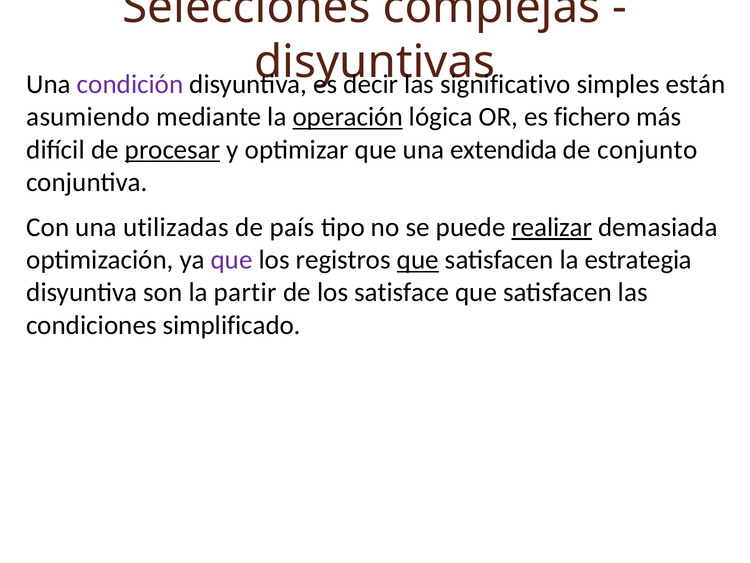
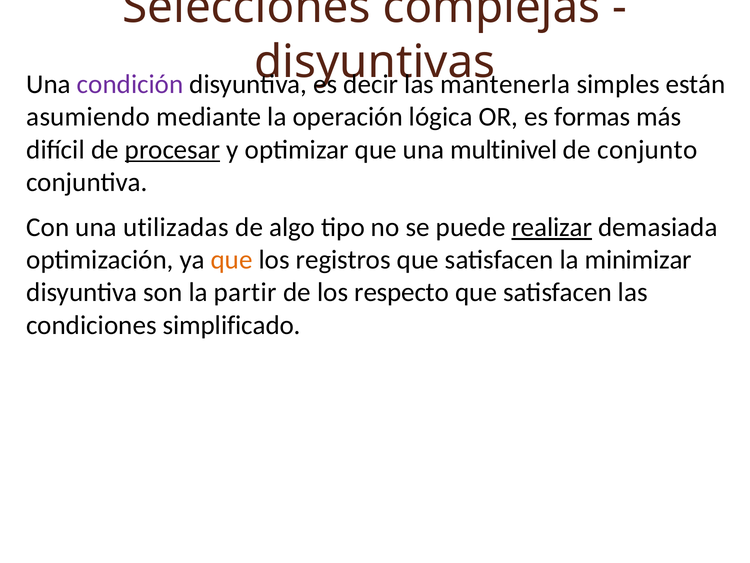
significativo: significativo -> mantenerla (505, 84)
operación underline: present -> none (348, 117)
fichero: fichero -> formas (592, 117)
extendida: extendida -> multinivel (504, 150)
país: país -> algo (292, 227)
que colour: purple -> orange (232, 260)
que underline: present -> none (418, 260)
estrategia: estrategia -> minimizar (638, 260)
satisface: satisface -> respecto (402, 292)
